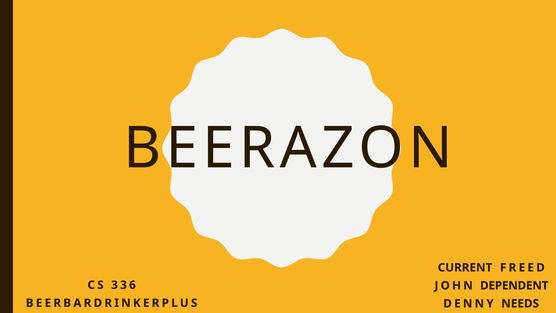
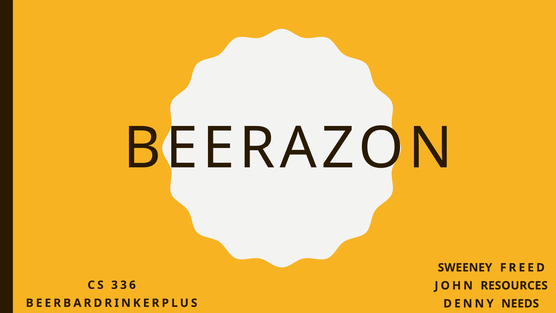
CURRENT: CURRENT -> SWEENEY (465, 267)
DEPENDENT: DEPENDENT -> RESOURCES (514, 285)
